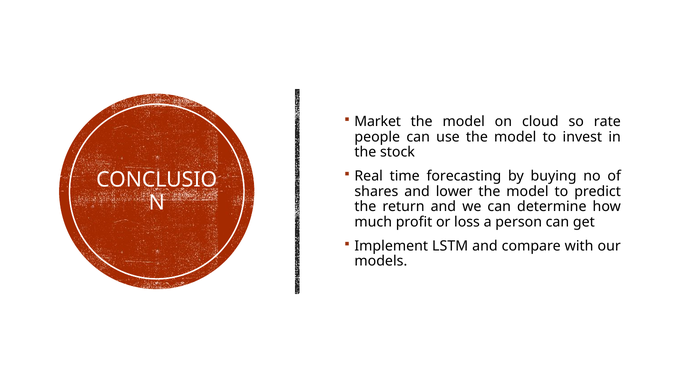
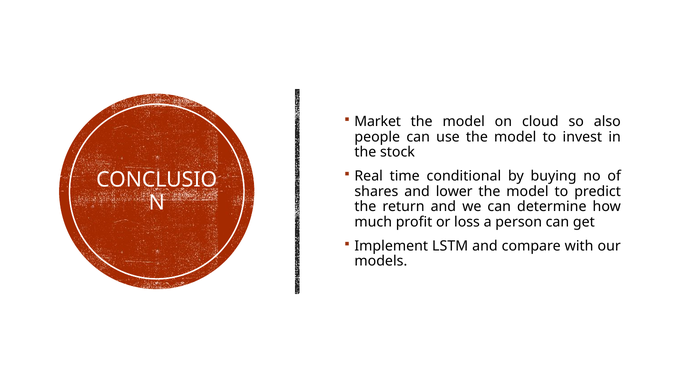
rate: rate -> also (607, 121)
forecasting: forecasting -> conditional (464, 176)
